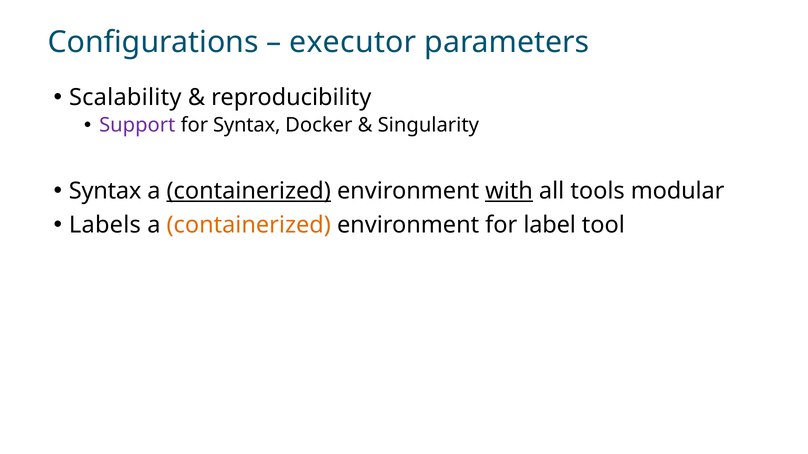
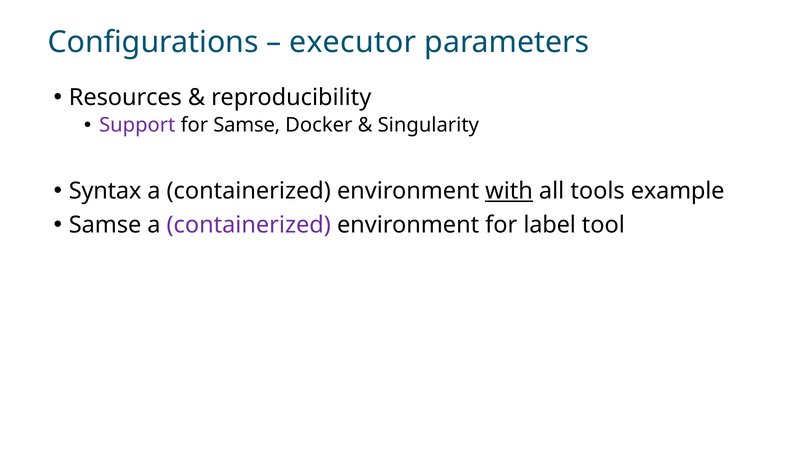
Scalability: Scalability -> Resources (125, 98)
for Syntax: Syntax -> Samse (247, 125)
containerized underline: present -> none (249, 191)
modular: modular -> example (678, 191)
Labels: Labels -> Samse (105, 225)
containerized colour: orange -> purple (249, 225)
